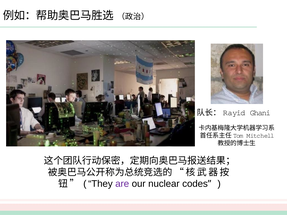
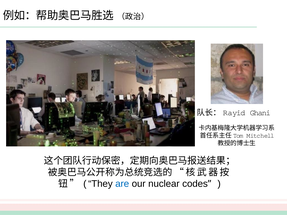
are colour: purple -> blue (122, 184)
